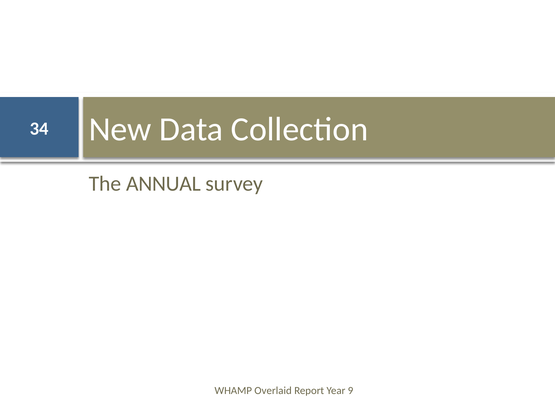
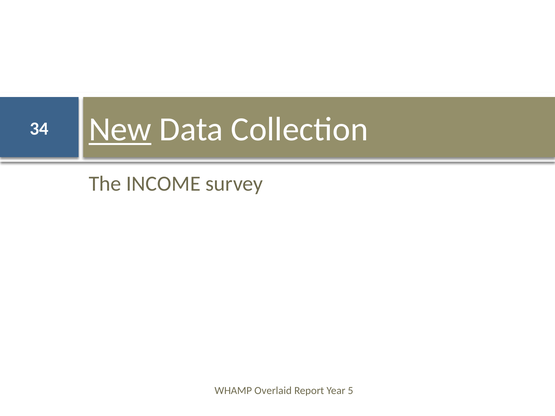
New underline: none -> present (120, 130)
ANNUAL: ANNUAL -> INCOME (163, 184)
9: 9 -> 5 (351, 391)
